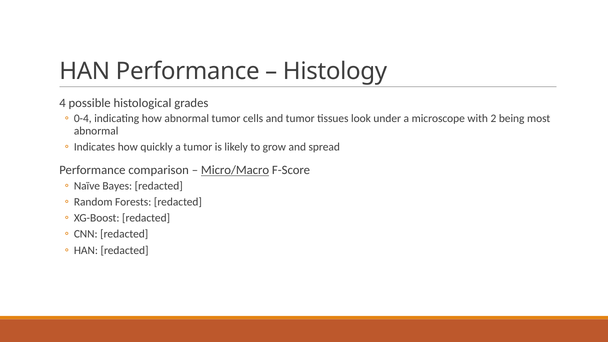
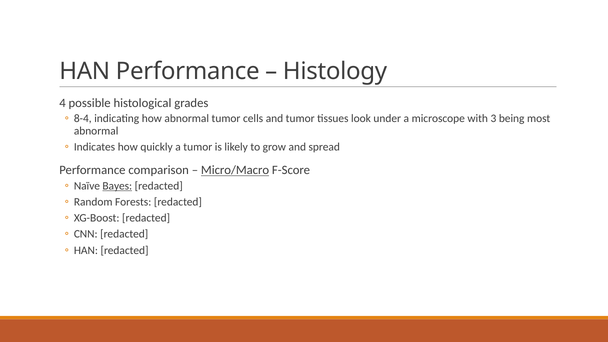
0-4: 0-4 -> 8-4 (83, 119)
2: 2 -> 3 (493, 119)
Bayes underline: none -> present (117, 186)
